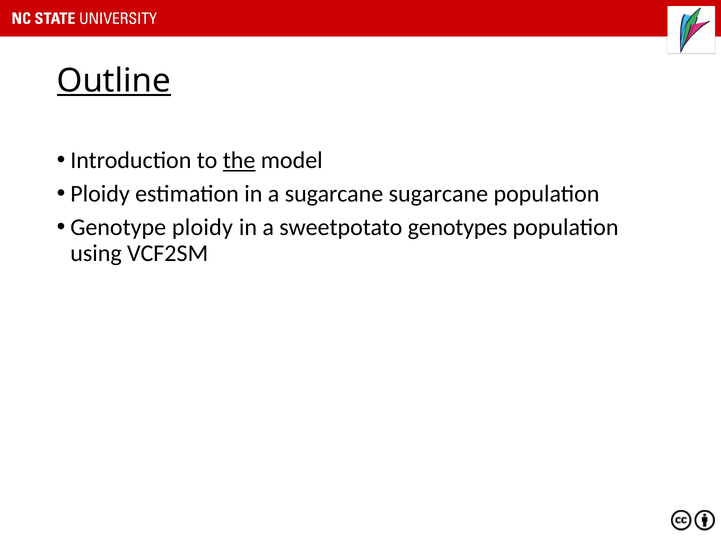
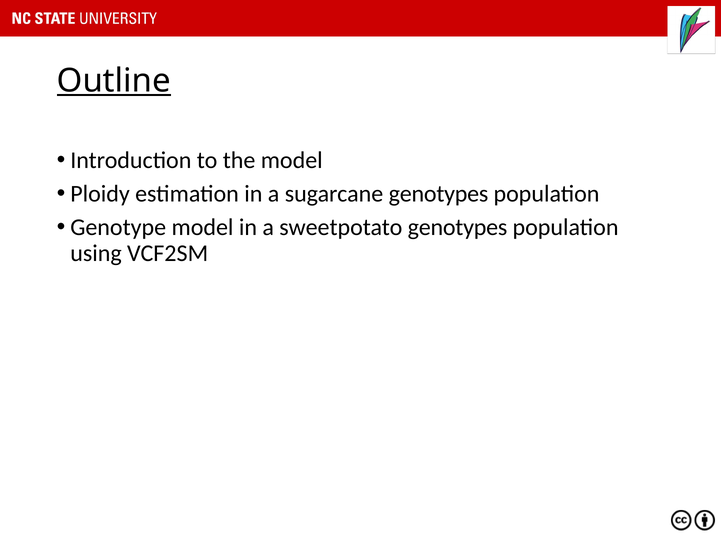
the underline: present -> none (239, 160)
sugarcane sugarcane: sugarcane -> genotypes (439, 194)
Genotype ploidy: ploidy -> model (203, 227)
